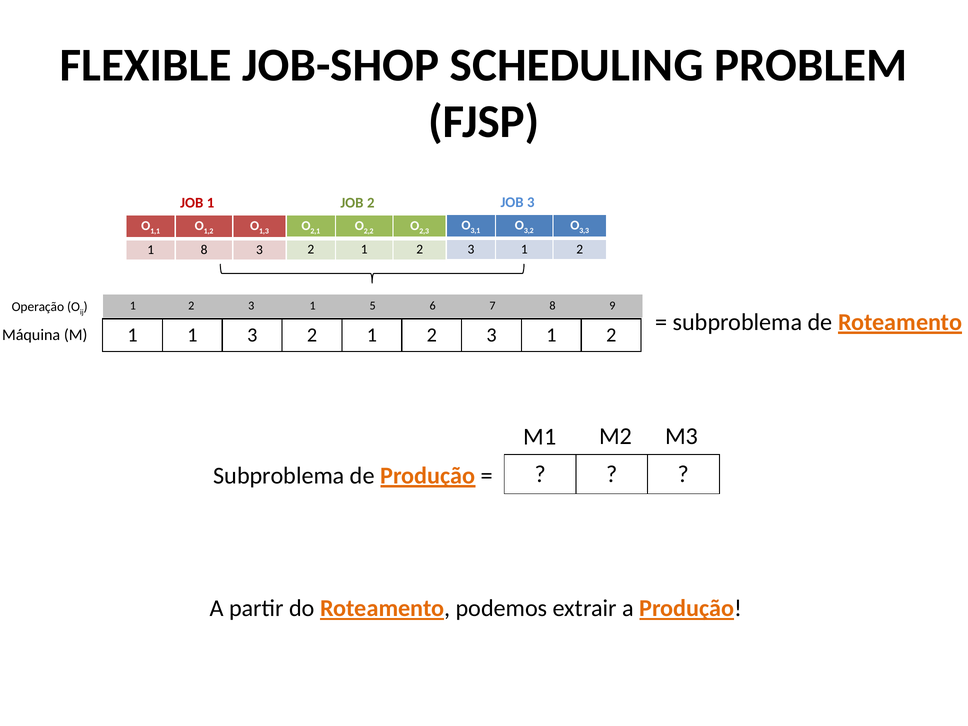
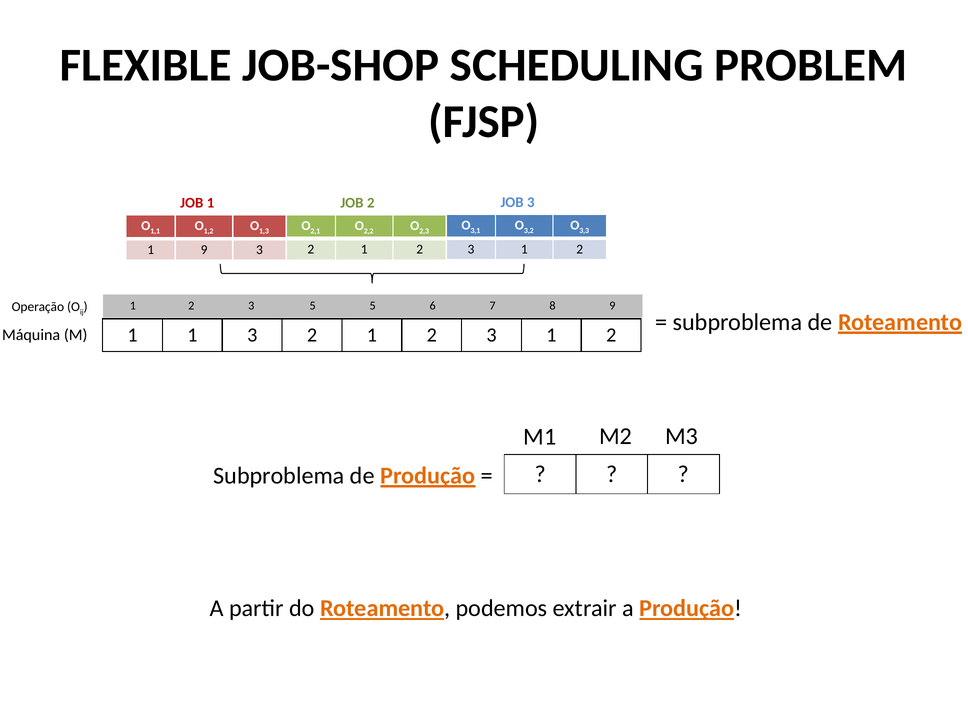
1 8: 8 -> 9 (204, 250)
1: 1 -> 5 (313, 306)
